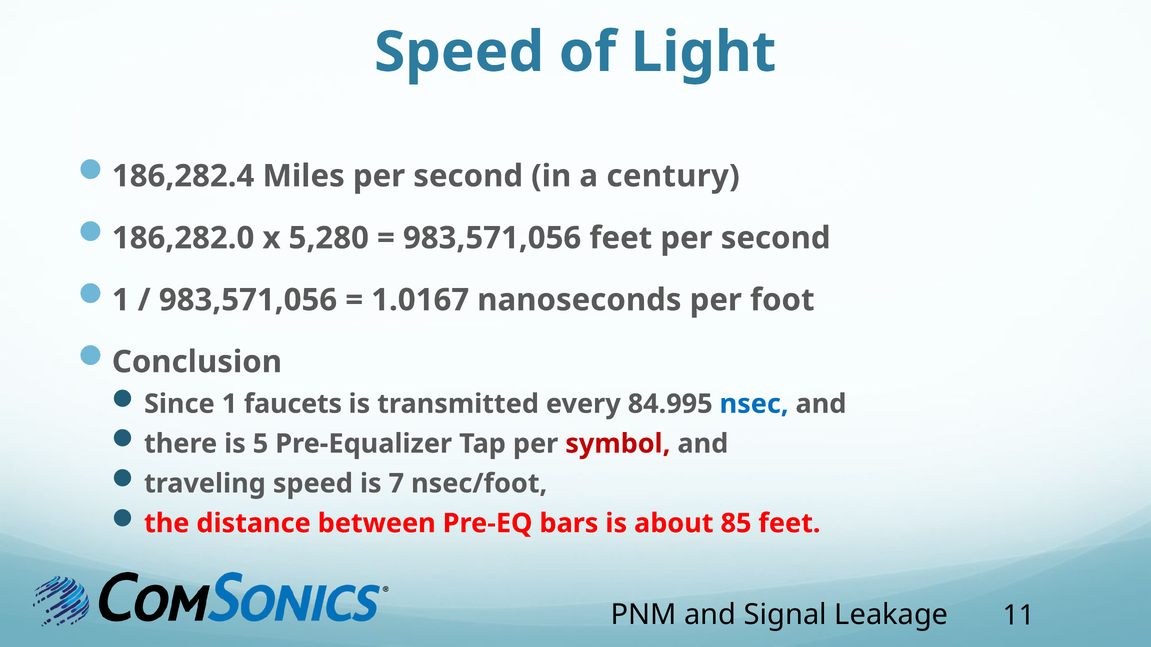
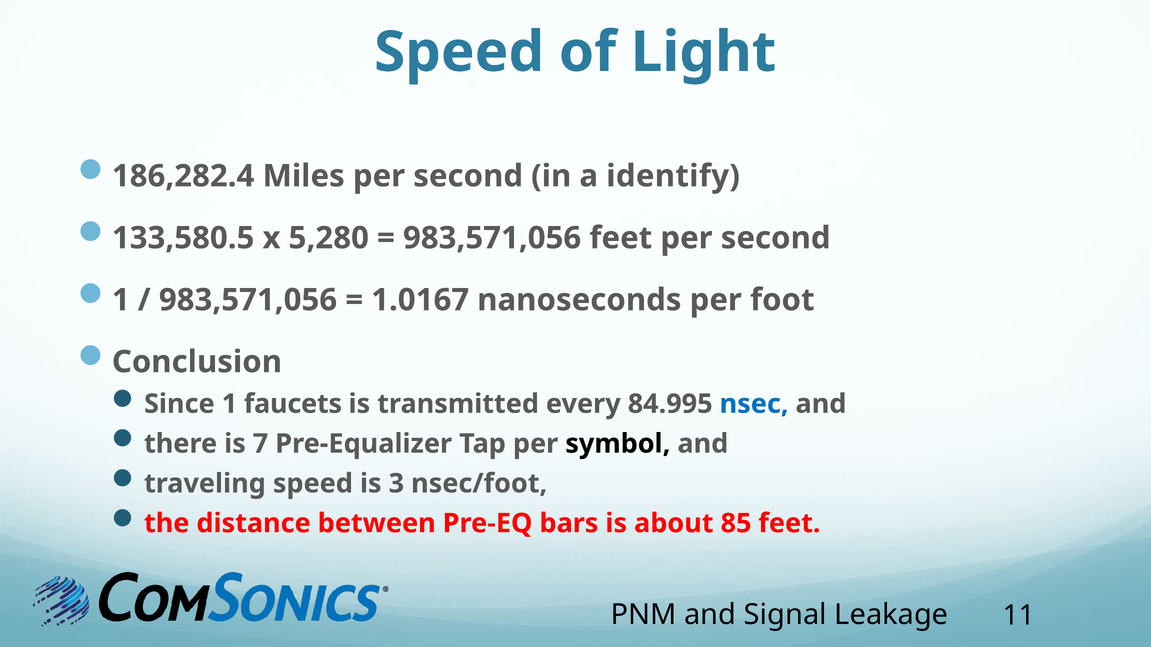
century: century -> identify (673, 176)
186,282.0: 186,282.0 -> 133,580.5 (183, 238)
5: 5 -> 7 (260, 444)
symbol colour: red -> black (618, 444)
7: 7 -> 3 (396, 484)
